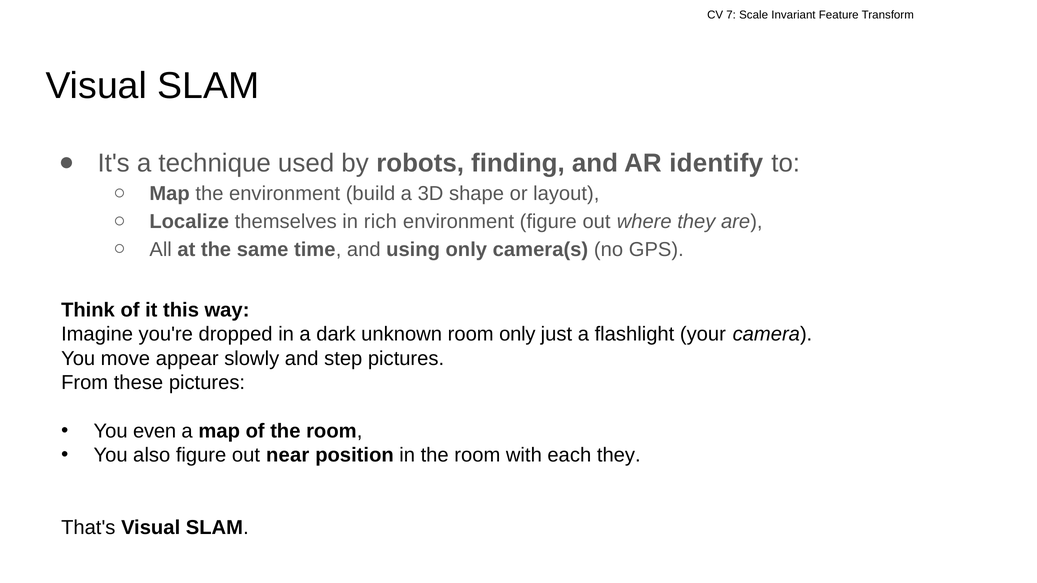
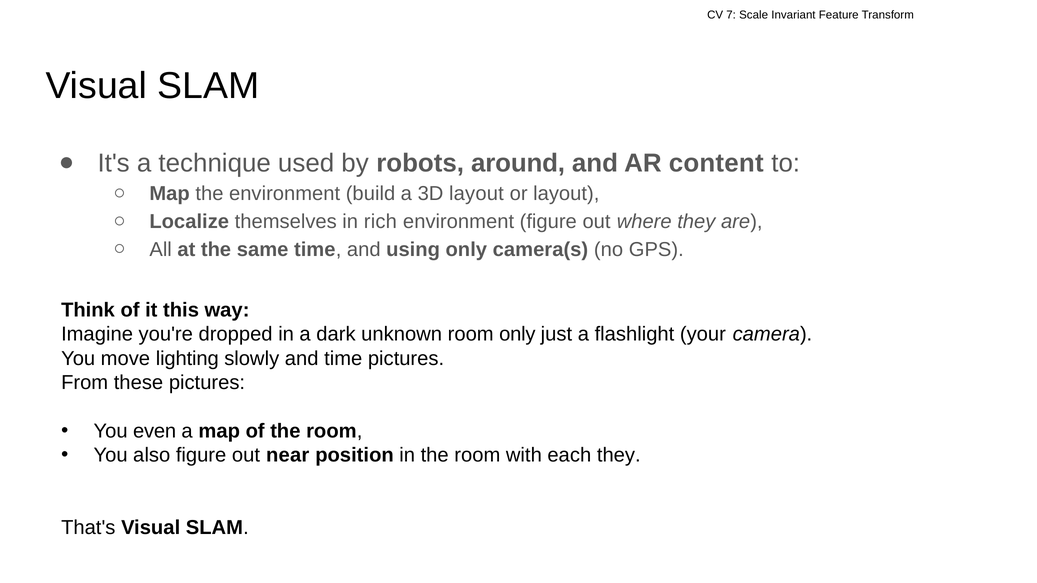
finding: finding -> around (518, 163)
identify: identify -> content (716, 163)
3D shape: shape -> layout (476, 194)
appear: appear -> lighting (187, 359)
and step: step -> time (343, 359)
